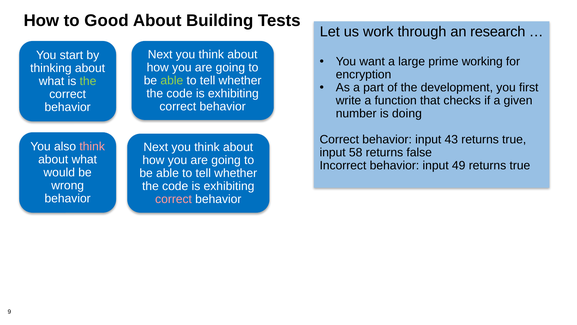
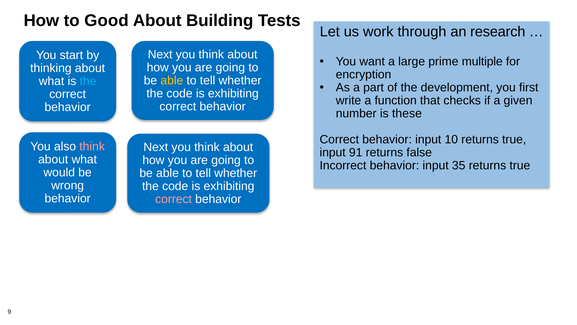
working: working -> multiple (482, 62)
able colour: light green -> yellow (172, 80)
the colour: light green -> light blue (88, 81)
doing: doing -> these (407, 114)
43: 43 -> 10 (451, 139)
58: 58 -> 91 (356, 152)
49: 49 -> 35 (459, 165)
